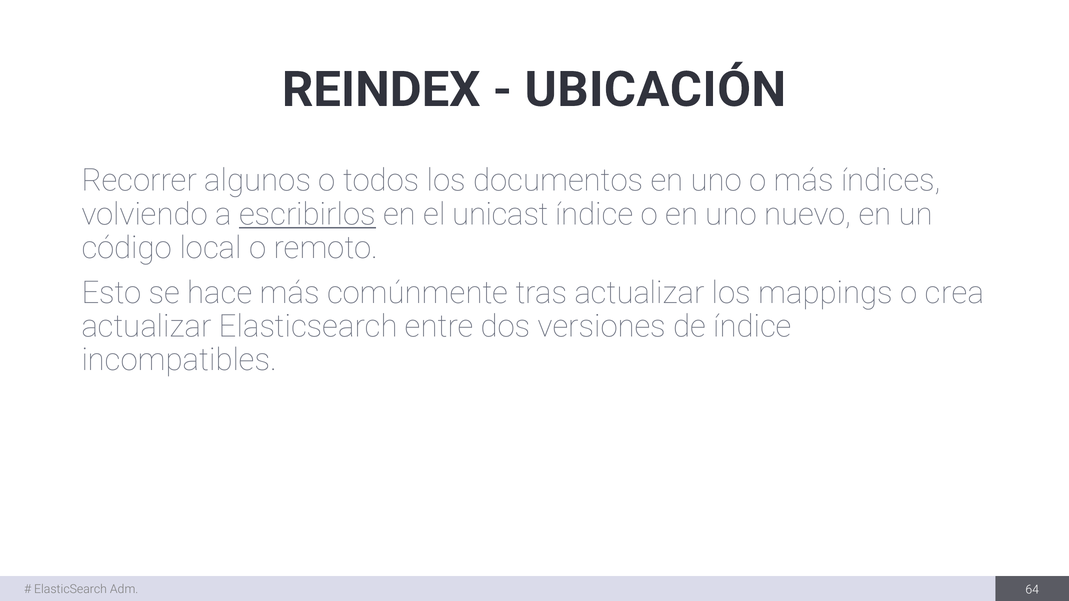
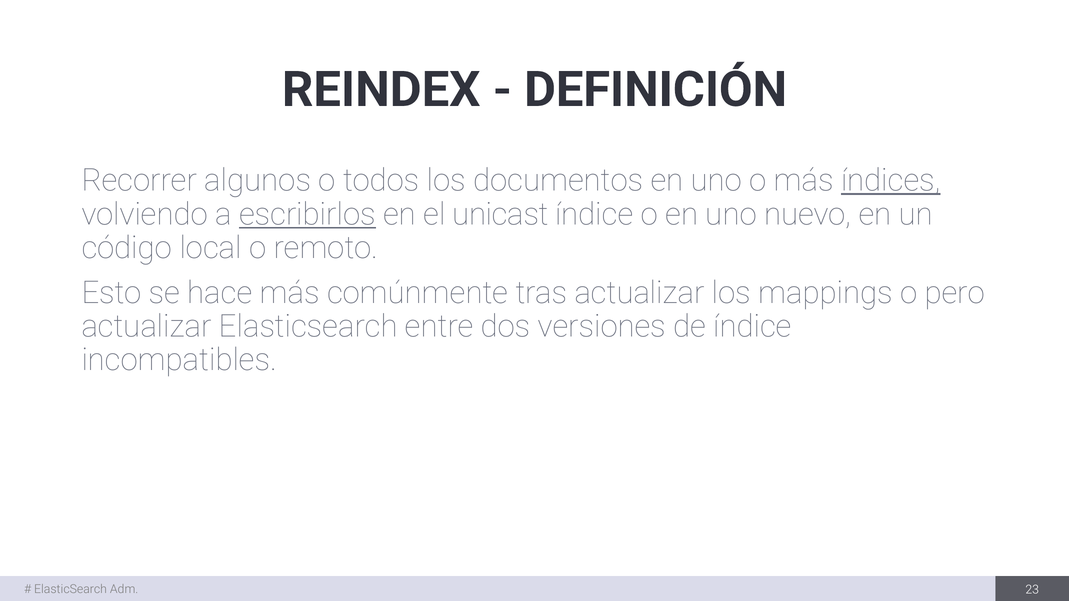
UBICACIÓN: UBICACIÓN -> DEFINICIÓN (656, 90)
índices underline: none -> present (891, 181)
crea: crea -> pero (955, 293)
64: 64 -> 23 (1032, 590)
